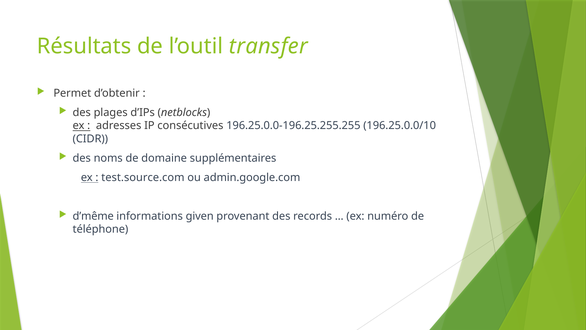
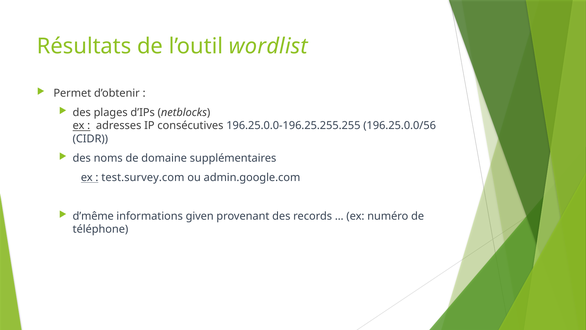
transfer: transfer -> wordlist (268, 46)
196.25.0.0/10: 196.25.0.0/10 -> 196.25.0.0/56 (400, 126)
test.source.com: test.source.com -> test.survey.com (143, 177)
